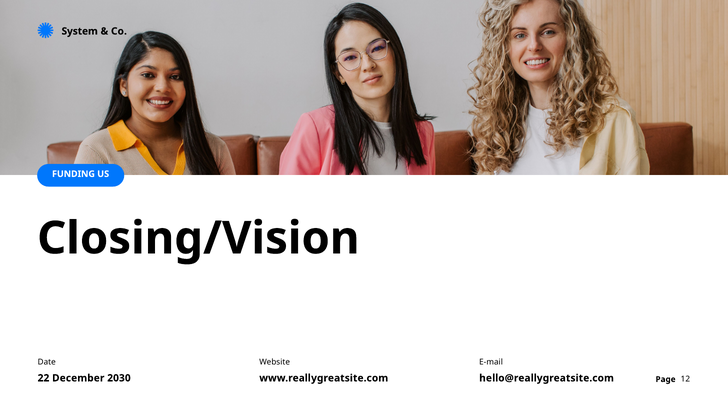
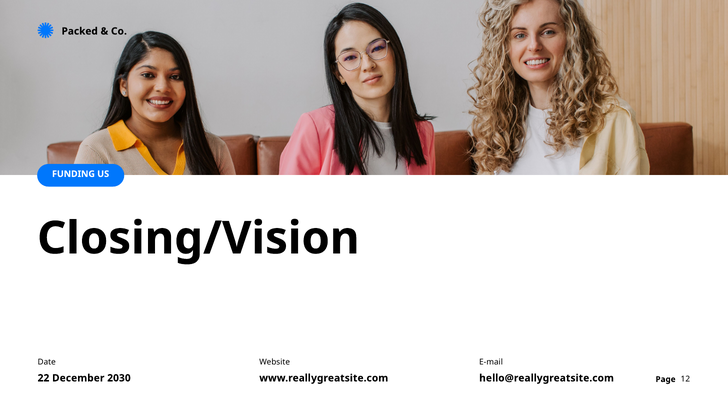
System: System -> Packed (80, 31)
